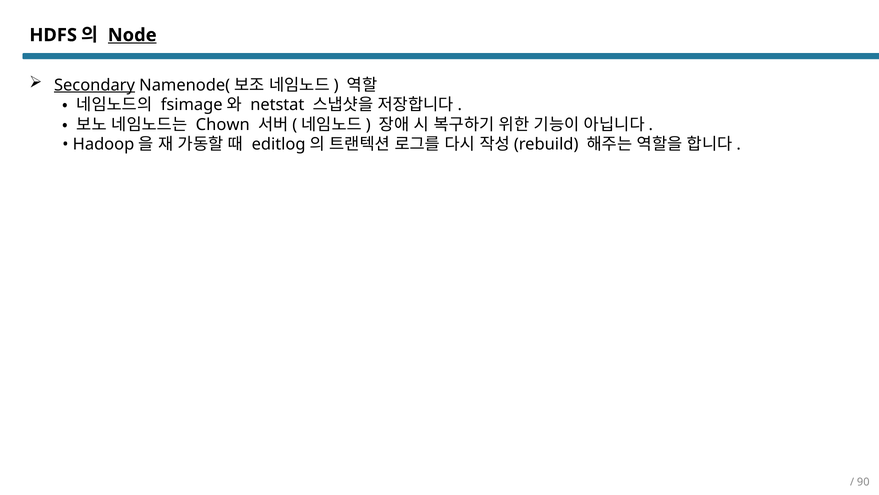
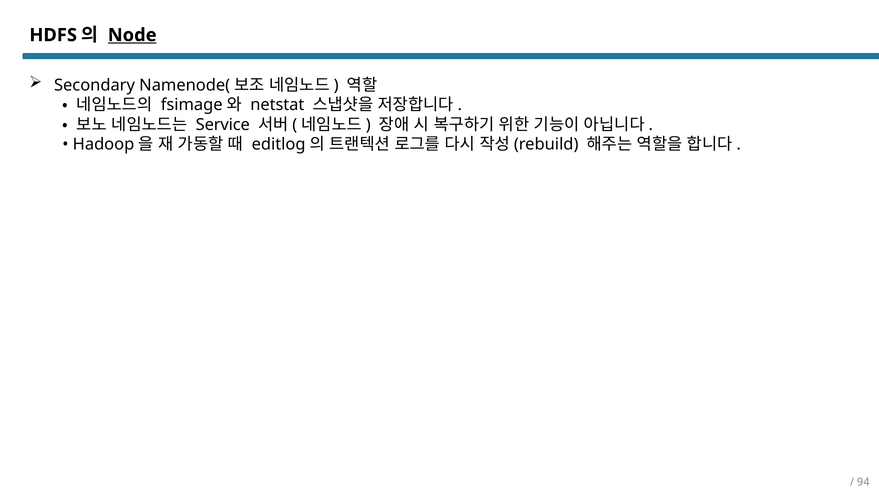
Secondary underline: present -> none (94, 85)
Chown: Chown -> Service (223, 125)
90: 90 -> 94 (863, 482)
